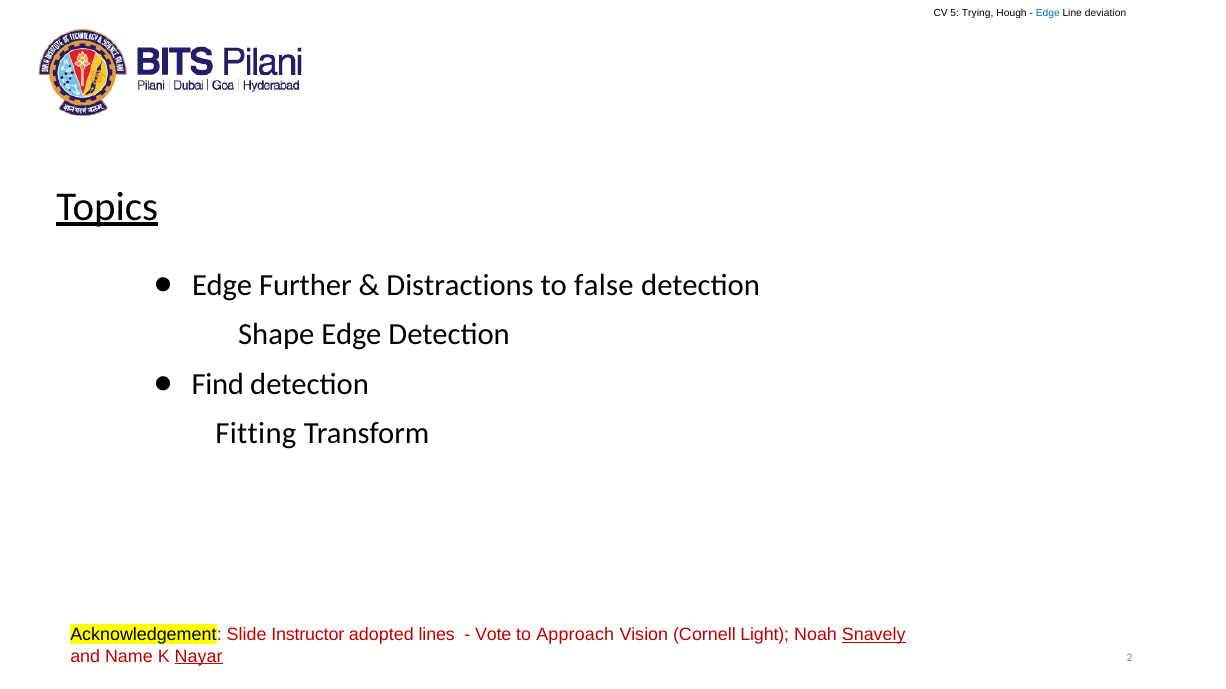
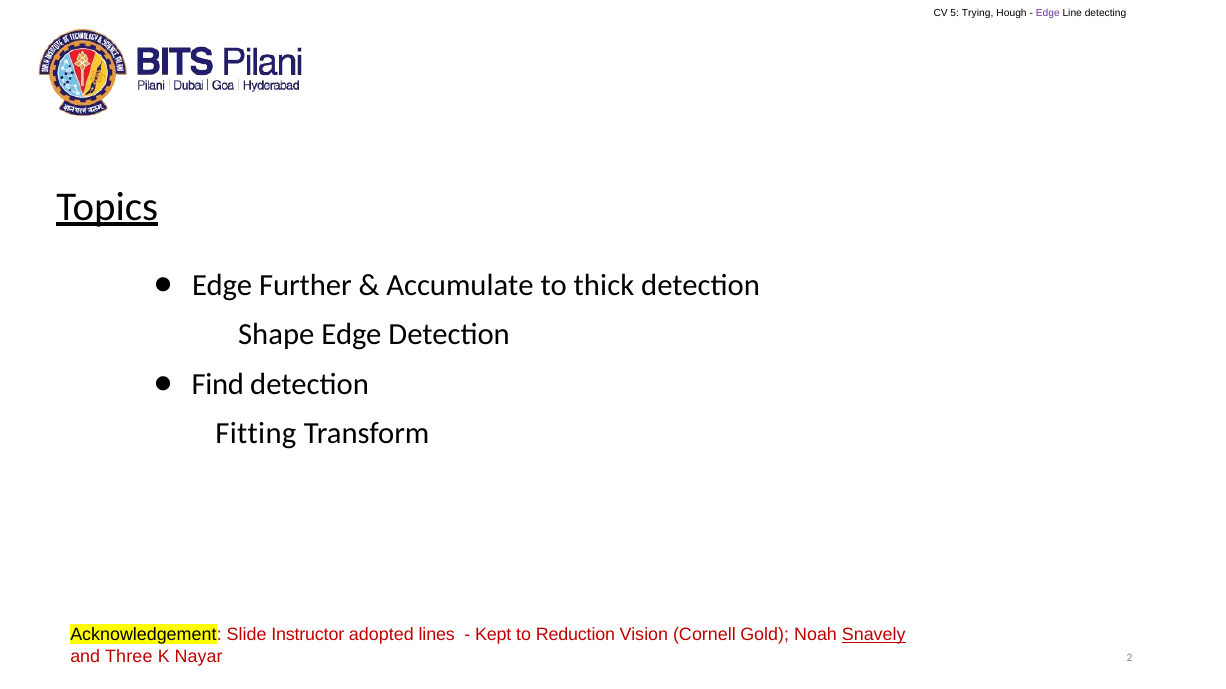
Edge colour: blue -> purple (1048, 13)
deviation: deviation -> detecting (1106, 13)
Distractions: Distractions -> Accumulate (460, 285)
false: false -> thick (604, 285)
Vote: Vote -> Kept (493, 635)
Approach: Approach -> Reduction (575, 635)
Light: Light -> Gold (765, 635)
Name: Name -> Three (129, 657)
Nayar underline: present -> none (199, 657)
